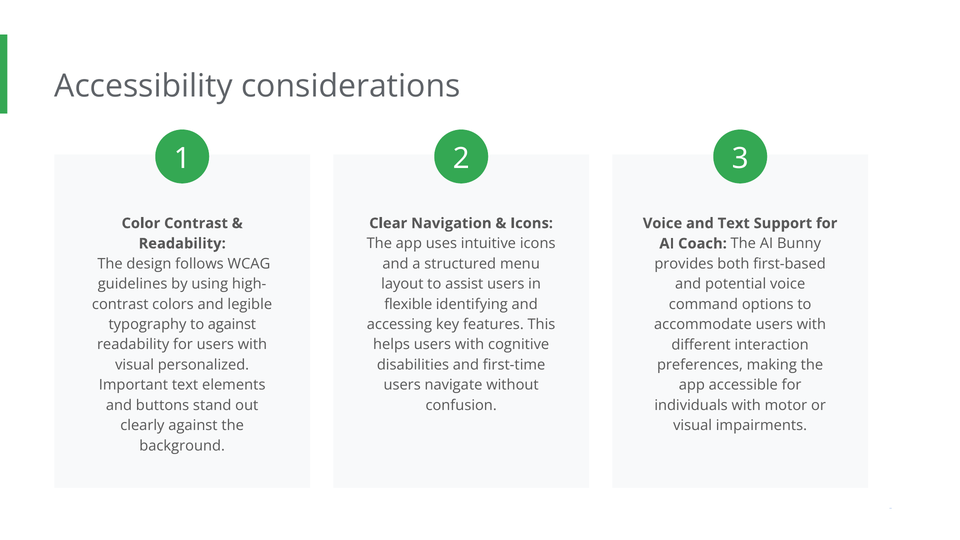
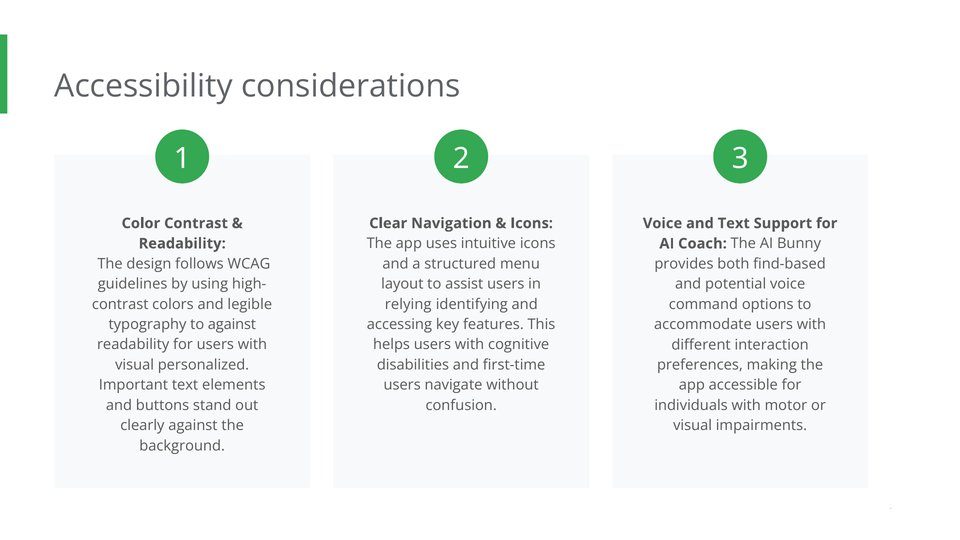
first-based: first-based -> find-based (789, 264)
flexible: flexible -> relying (408, 304)
